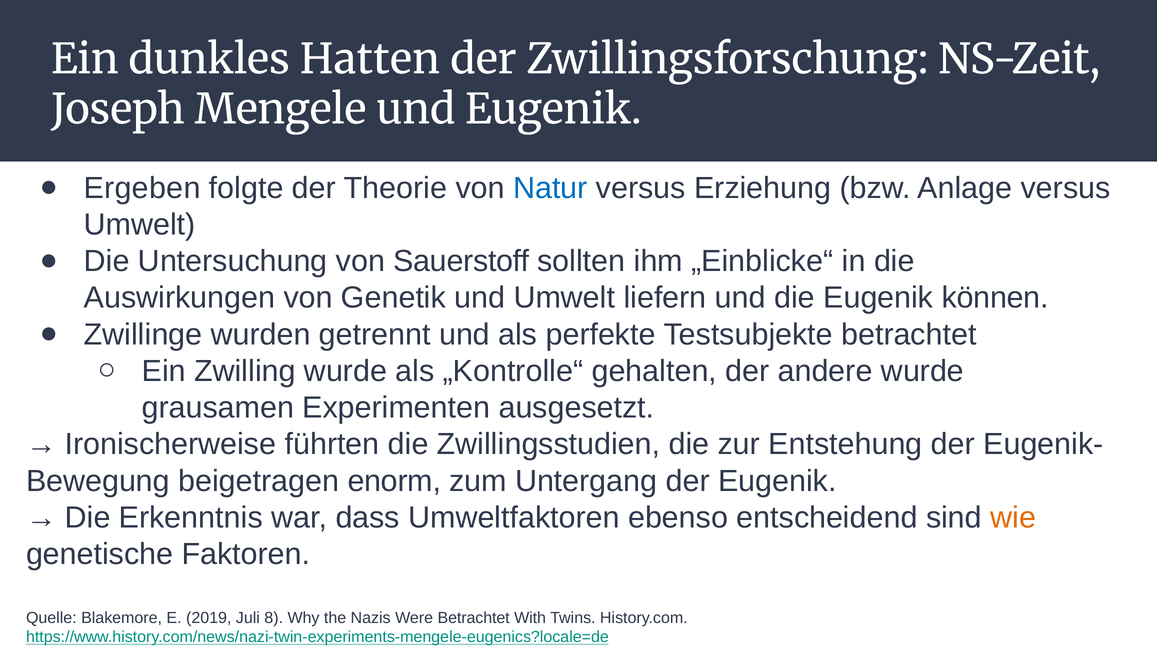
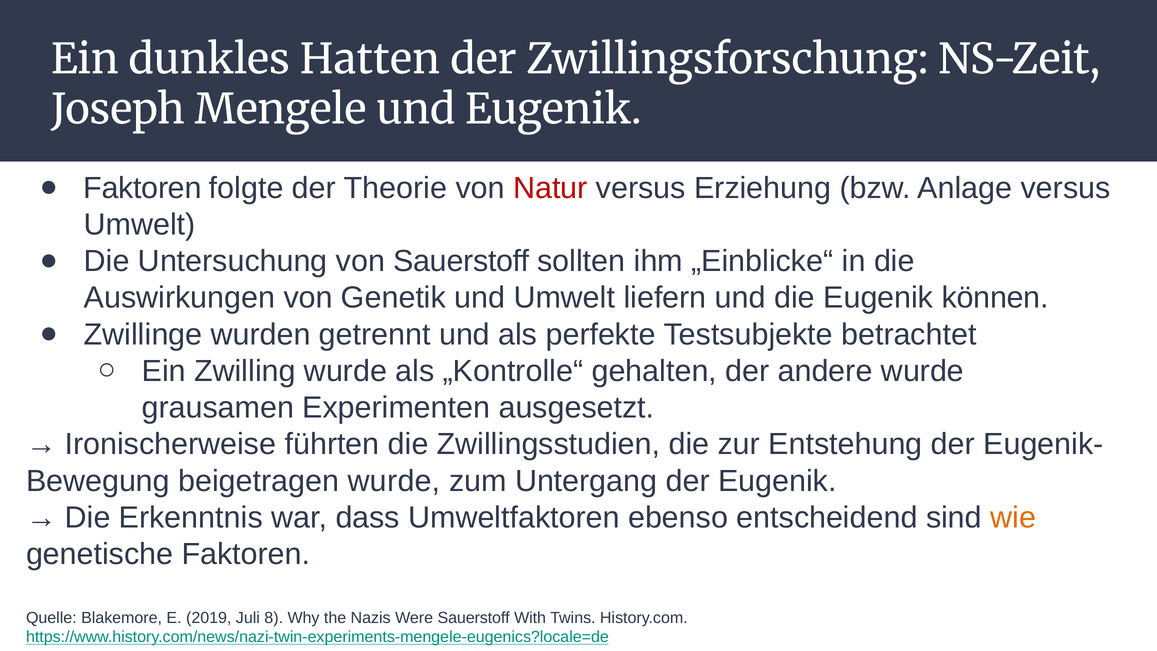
Ergeben: Ergeben -> Faktoren (142, 188)
Natur colour: blue -> red (550, 188)
beigetragen enorm: enorm -> wurde (394, 481)
Were Betrachtet: Betrachtet -> Sauerstoff (474, 618)
